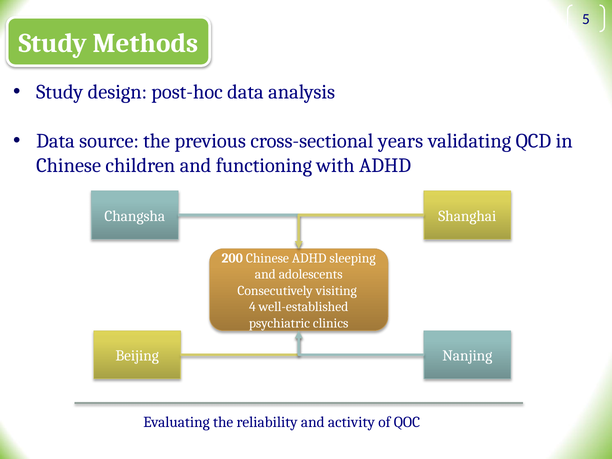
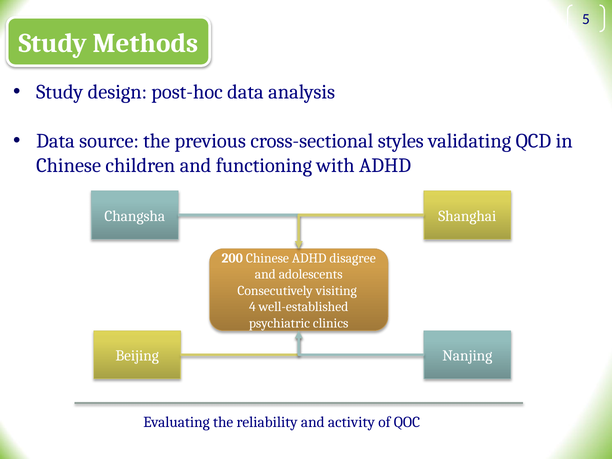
years: years -> styles (401, 141)
sleeping: sleeping -> disagree (353, 258)
